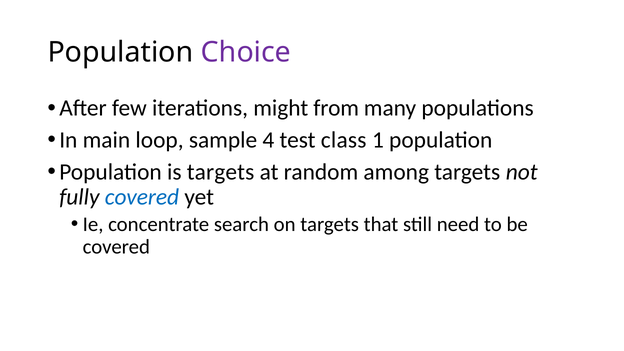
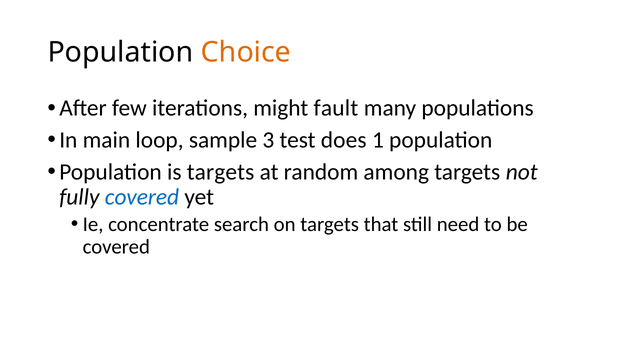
Choice colour: purple -> orange (246, 52)
from: from -> fault (336, 108)
4: 4 -> 3 (268, 140)
class: class -> does (344, 140)
